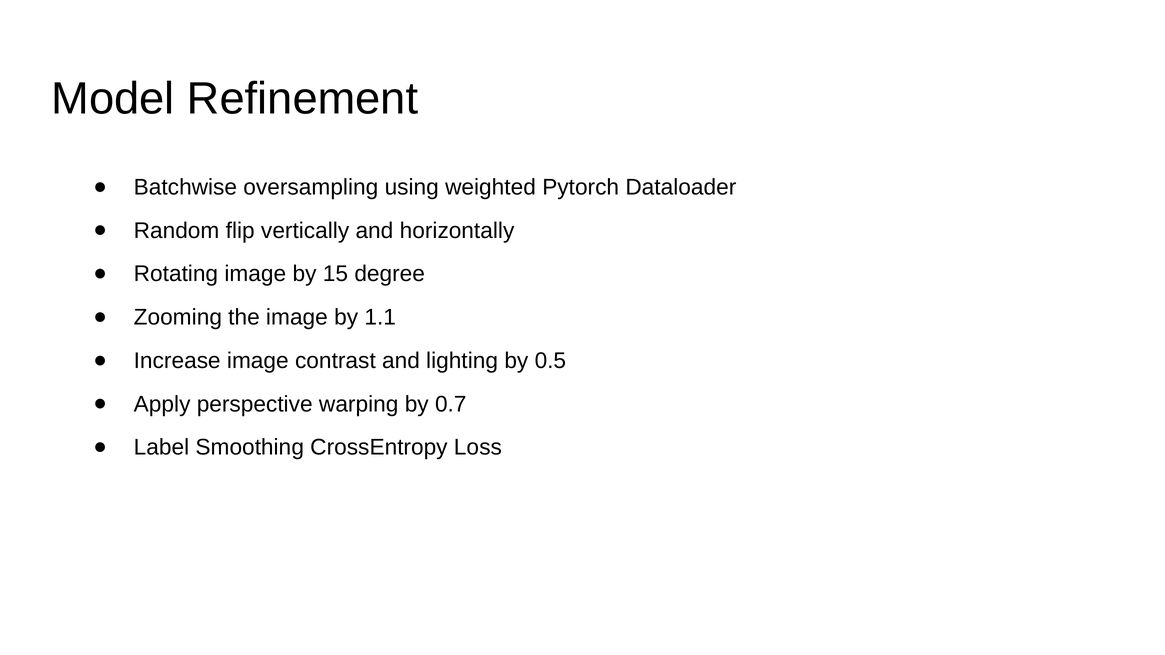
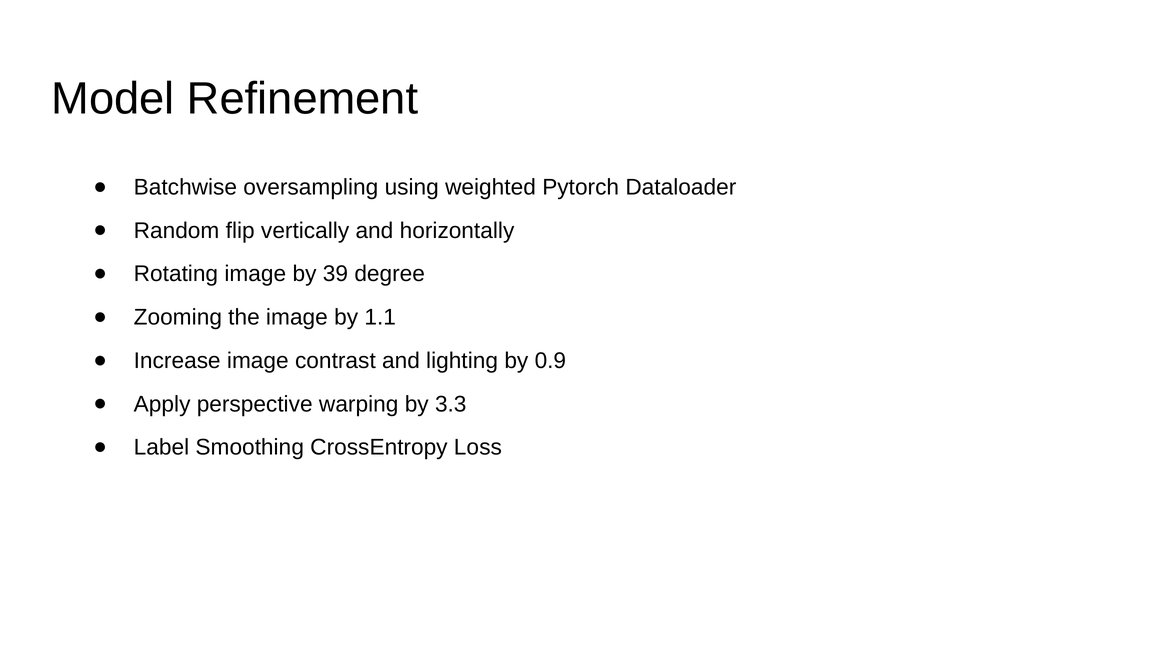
15: 15 -> 39 (335, 274)
0.5: 0.5 -> 0.9 (550, 361)
0.7: 0.7 -> 3.3 (451, 404)
